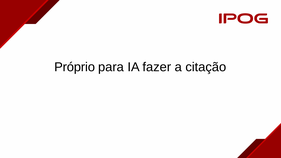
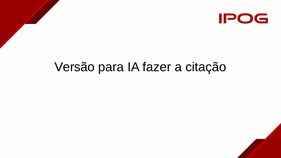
Próprio: Próprio -> Versão (75, 67)
